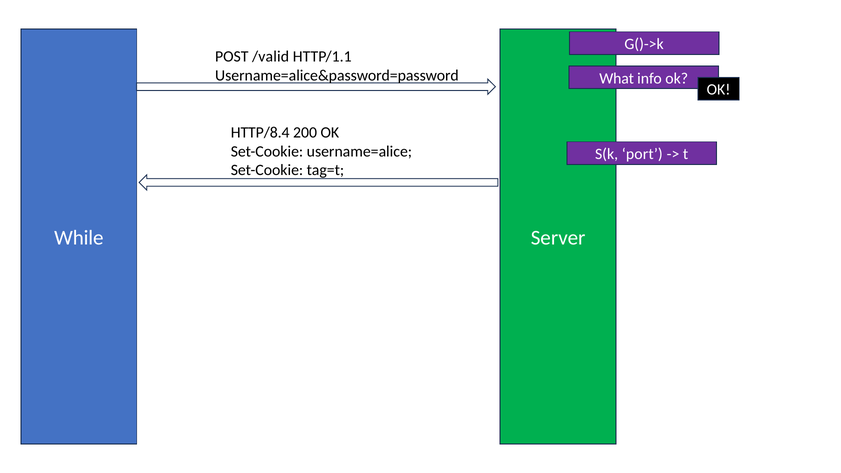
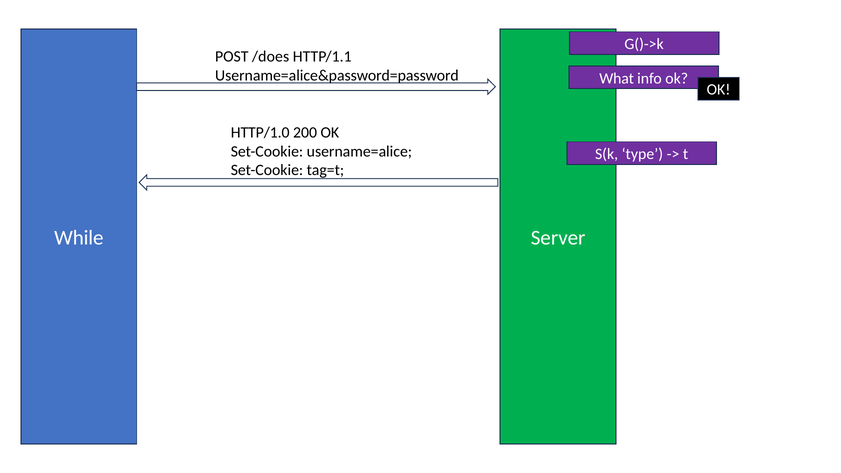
/valid: /valid -> /does (271, 57)
HTTP/8.4: HTTP/8.4 -> HTTP/1.0 (260, 132)
port: port -> type (642, 154)
